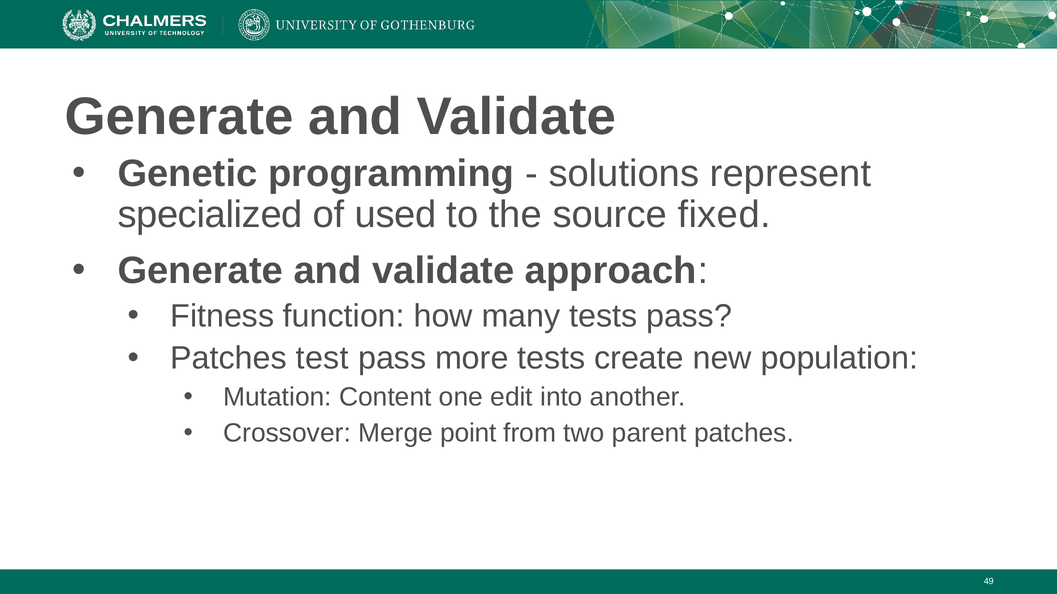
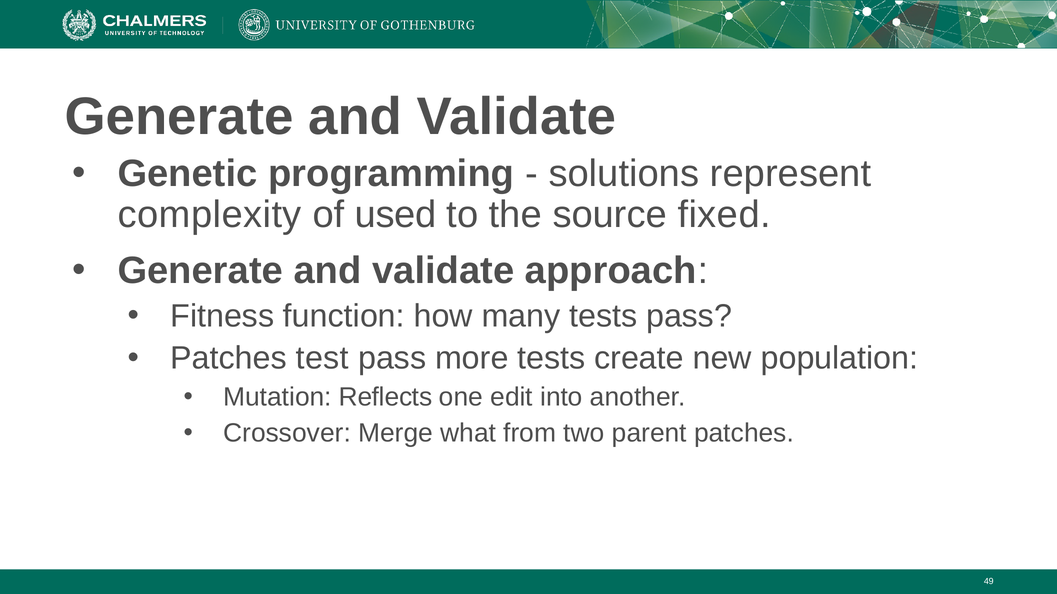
specialized: specialized -> complexity (210, 215)
Content: Content -> Reflects (385, 398)
point: point -> what (468, 434)
